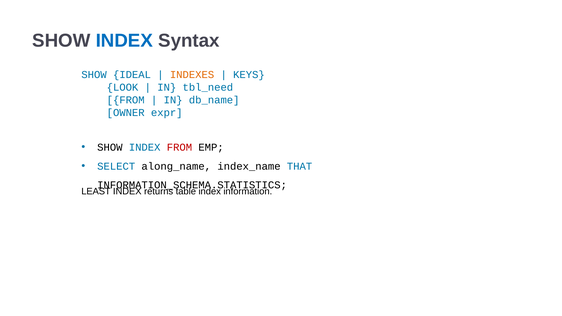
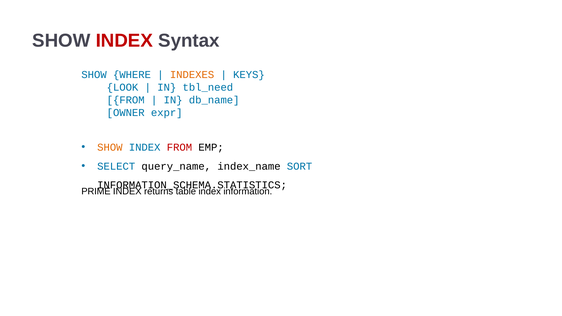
INDEX colour: blue -> red (124, 41)
IDEAL: IDEAL -> WHERE (132, 75)
SHOW colour: black -> orange (110, 147)
along_name: along_name -> query_name (176, 166)
THAT: THAT -> SORT (300, 166)
LEAST: LEAST -> PRIME (96, 191)
